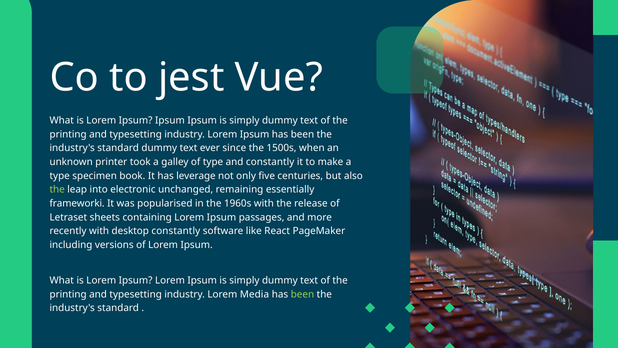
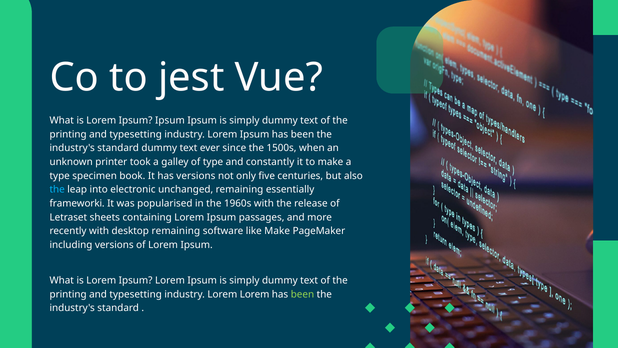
has leverage: leverage -> versions (196, 176)
the colour: light green -> light blue (57, 190)
desktop constantly: constantly -> remaining (176, 231)
like React: React -> Make (277, 231)
Lorem Media: Media -> Lorem (255, 294)
